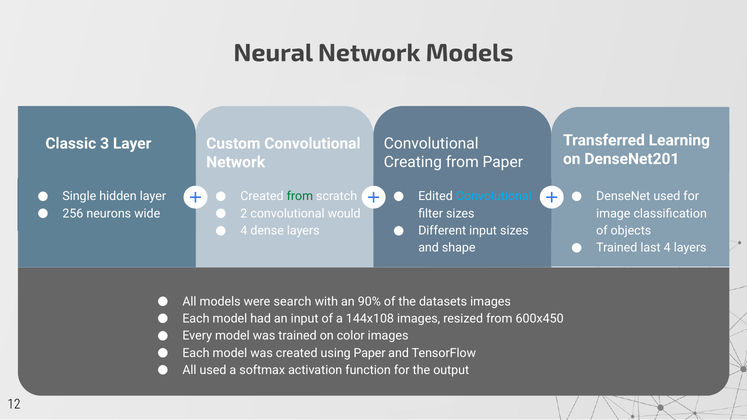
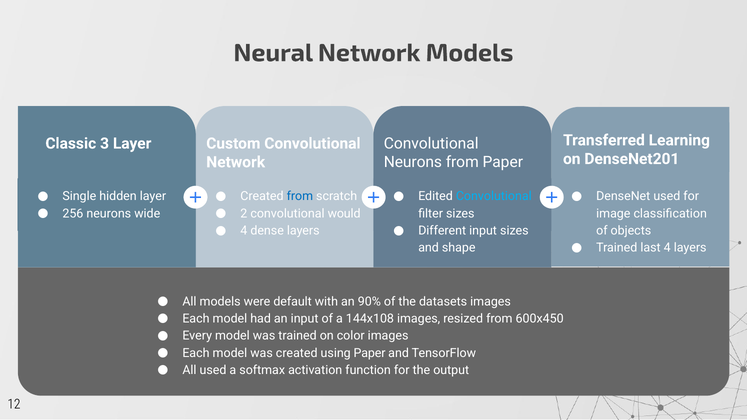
Creating: Creating -> Neurons (413, 162)
from colour: green -> blue (300, 196)
search: search -> default (293, 302)
